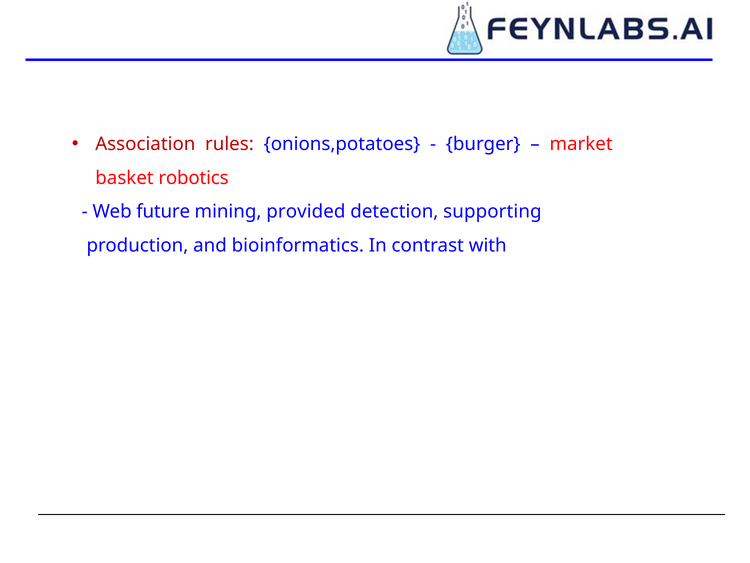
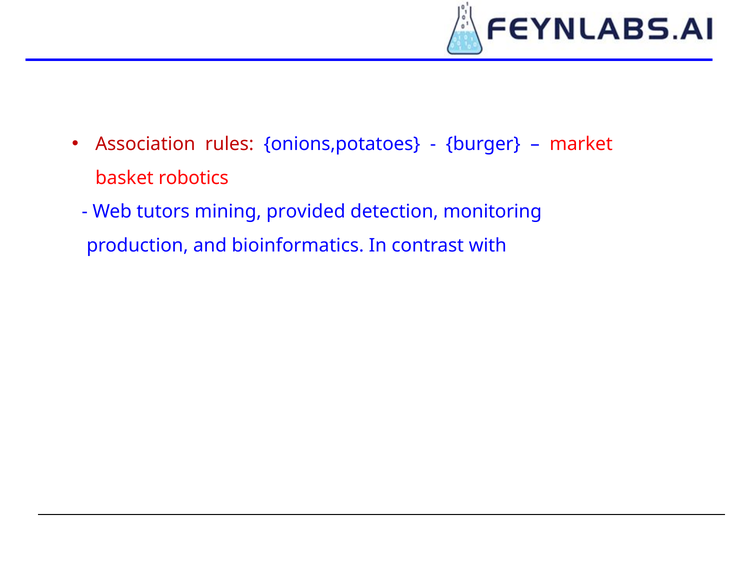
future: future -> tutors (163, 212)
supporting: supporting -> monitoring (493, 212)
